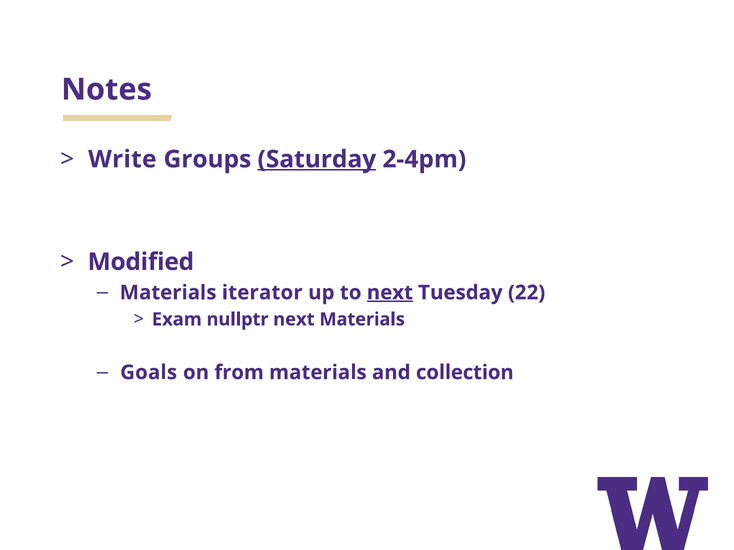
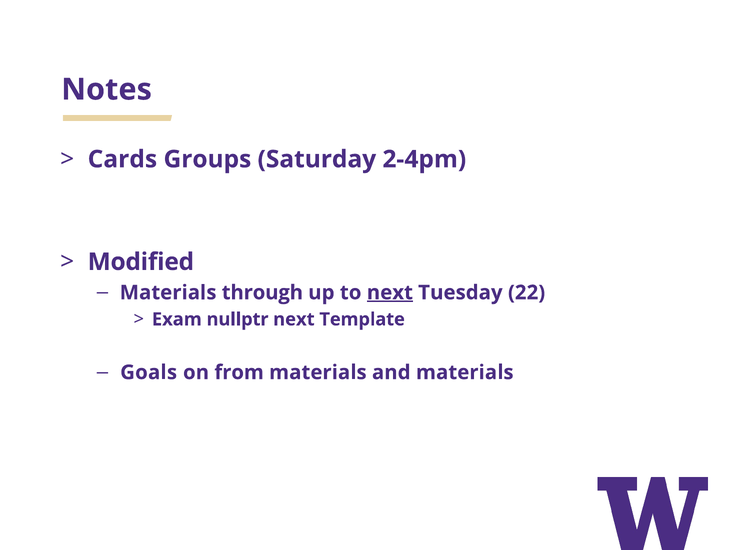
Write: Write -> Cards (122, 159)
Saturday underline: present -> none (317, 159)
iterator: iterator -> through (262, 293)
next Materials: Materials -> Template (362, 320)
and collection: collection -> materials (465, 373)
